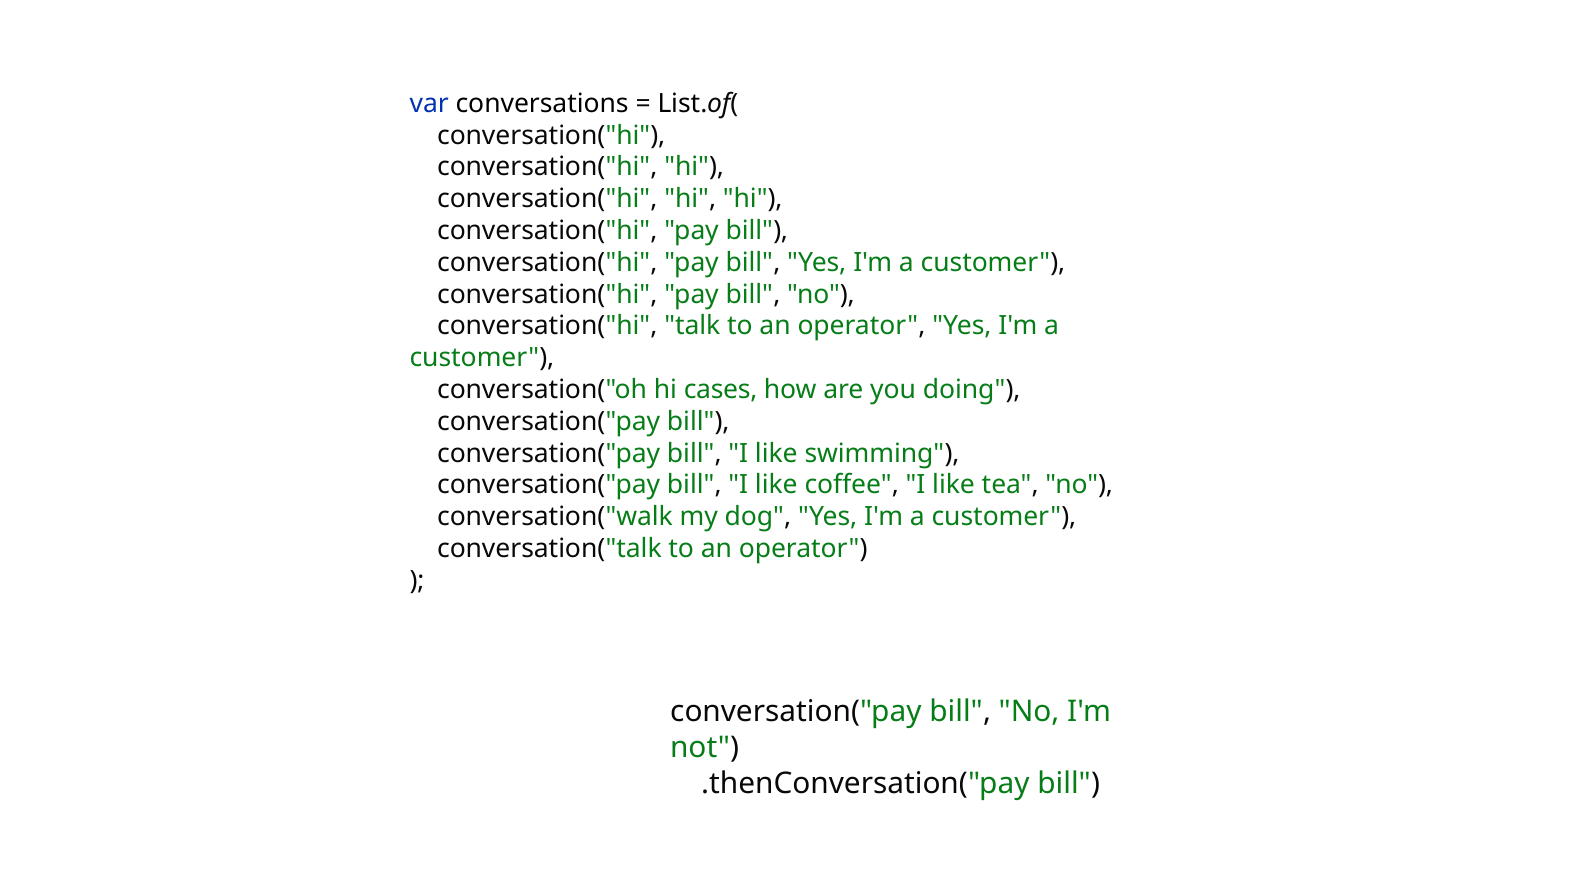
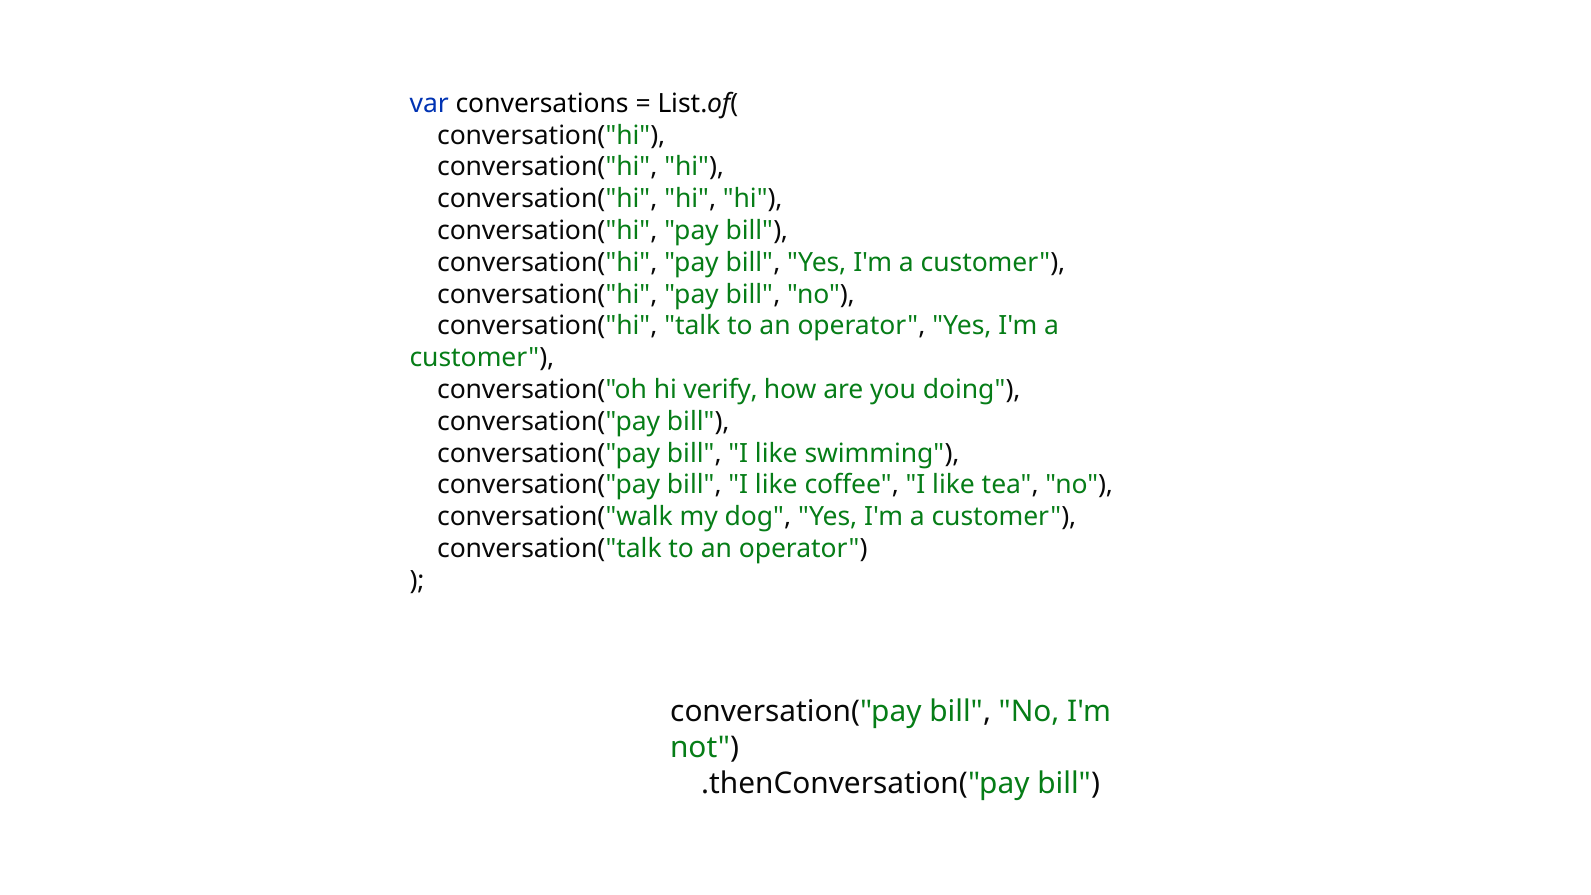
cases: cases -> verify (721, 390)
